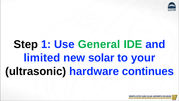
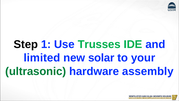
General: General -> Trusses (99, 44)
ultrasonic colour: black -> green (36, 71)
continues: continues -> assembly (148, 71)
